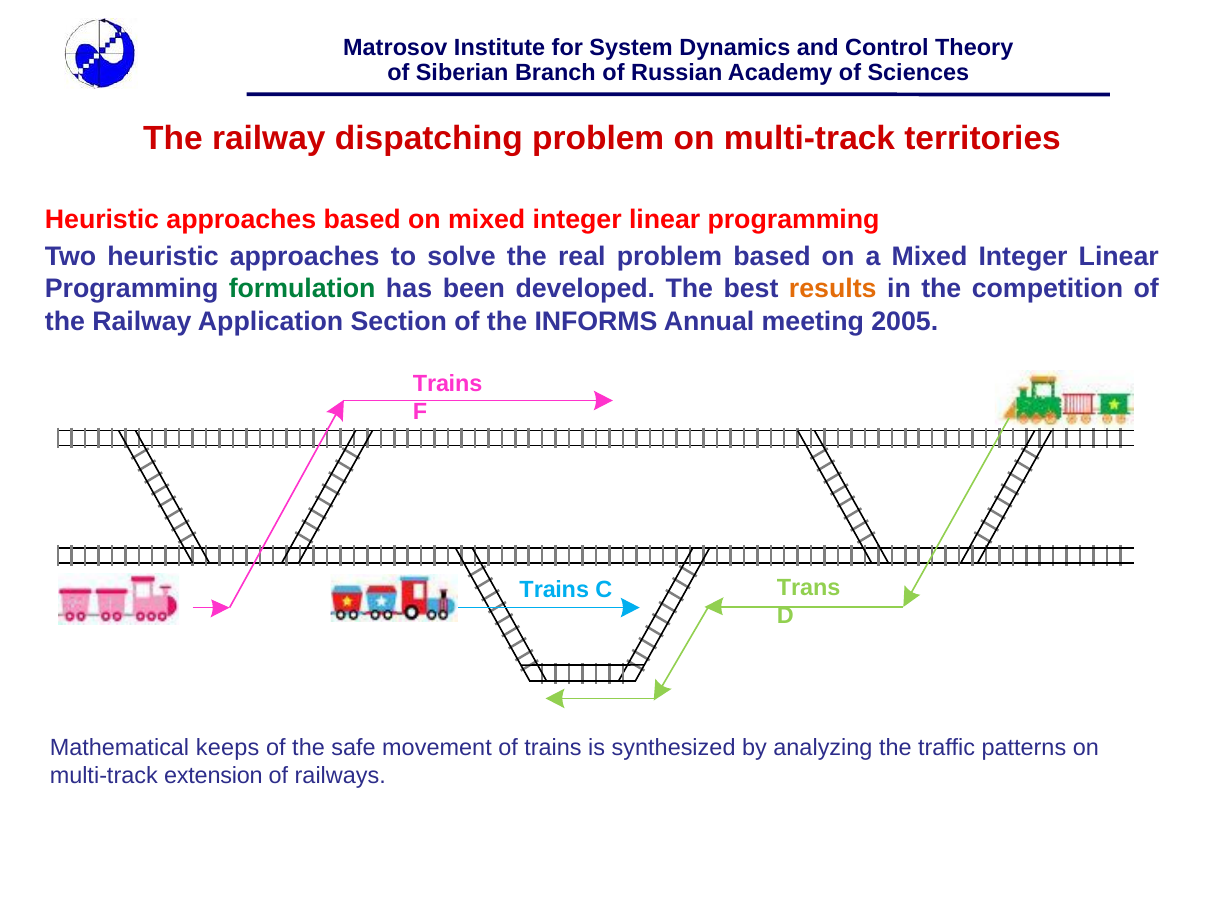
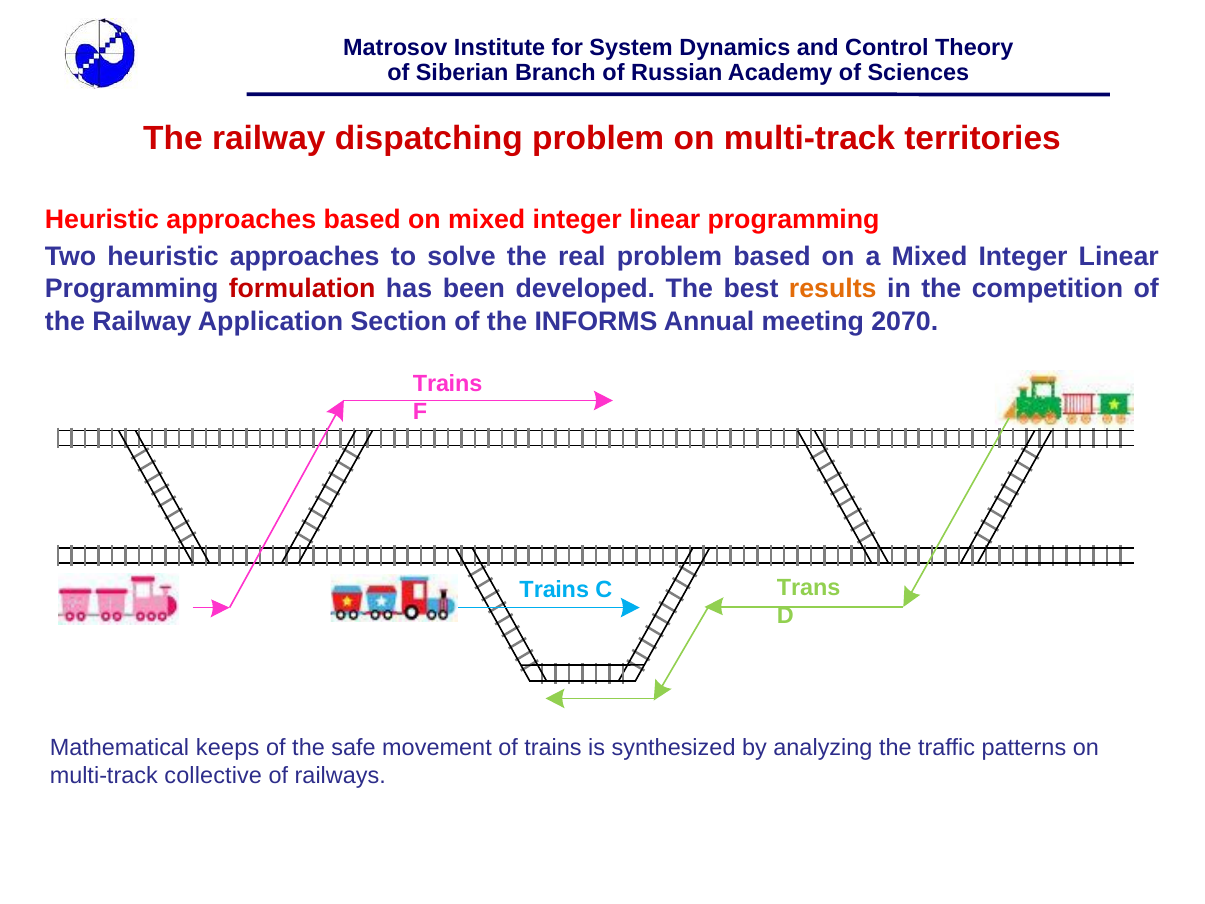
formulation colour: green -> red (302, 289)
2005: 2005 -> 2070 (905, 321)
extension: extension -> collective (213, 776)
